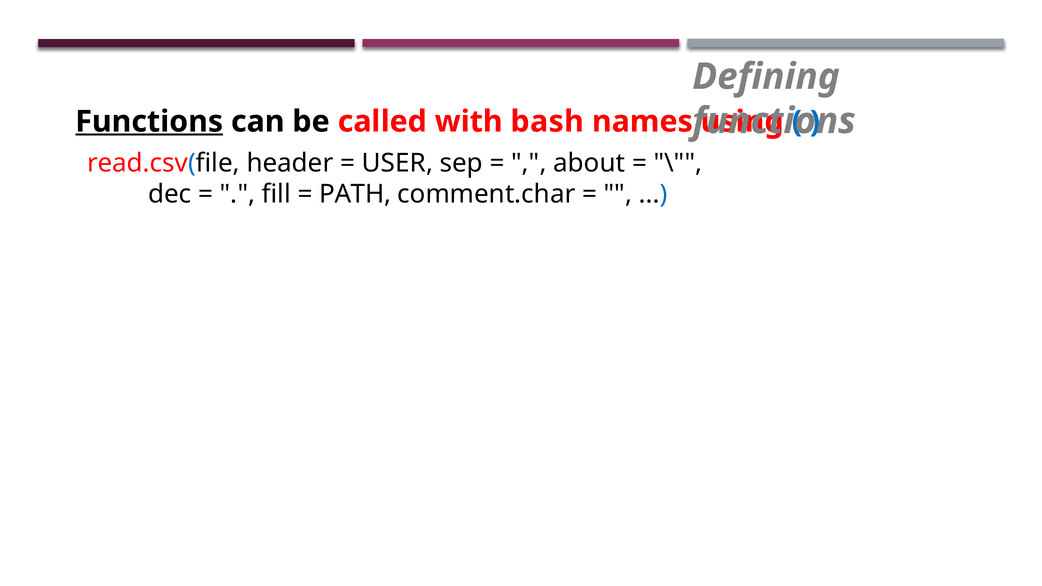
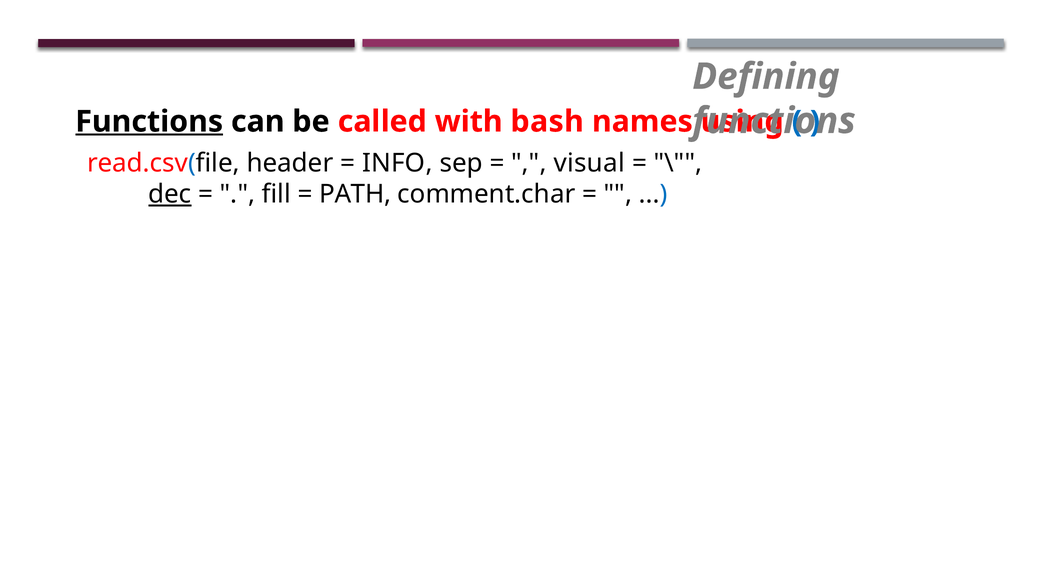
USER: USER -> INFO (397, 163)
about: about -> visual (589, 163)
dec underline: none -> present (170, 194)
